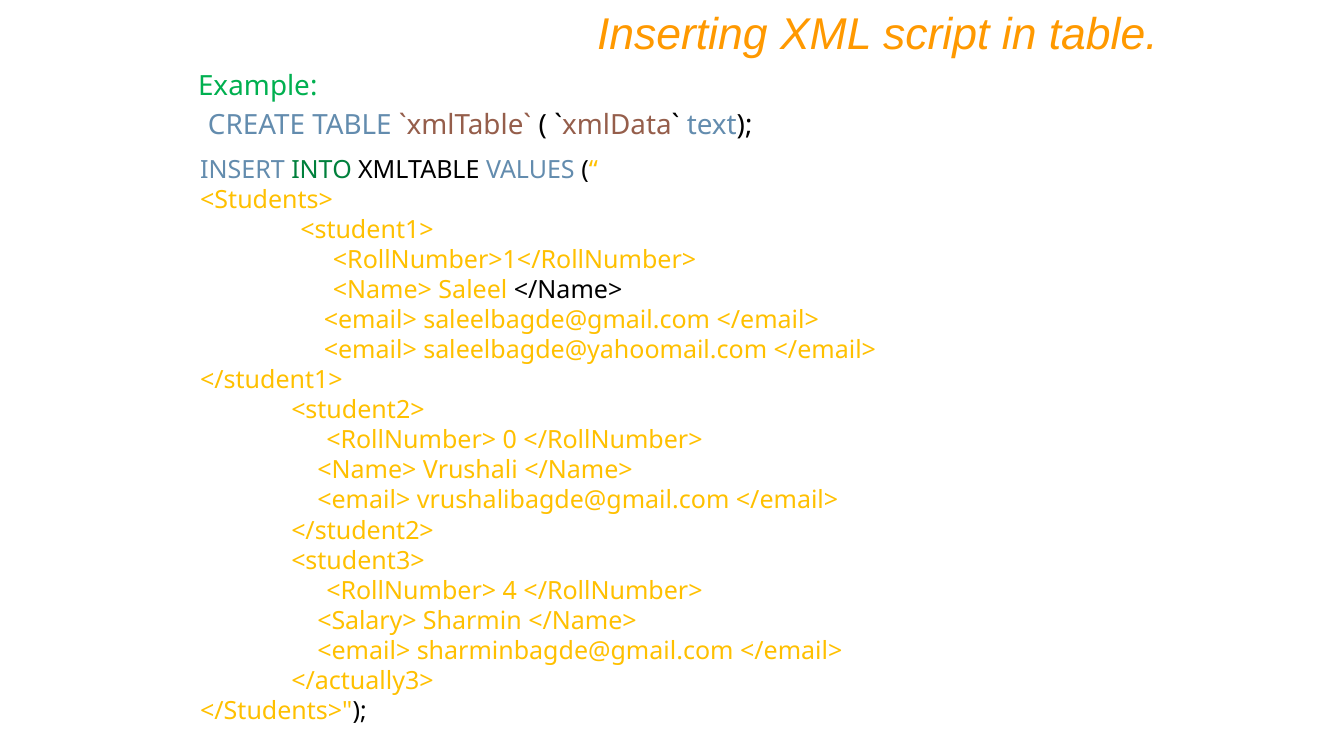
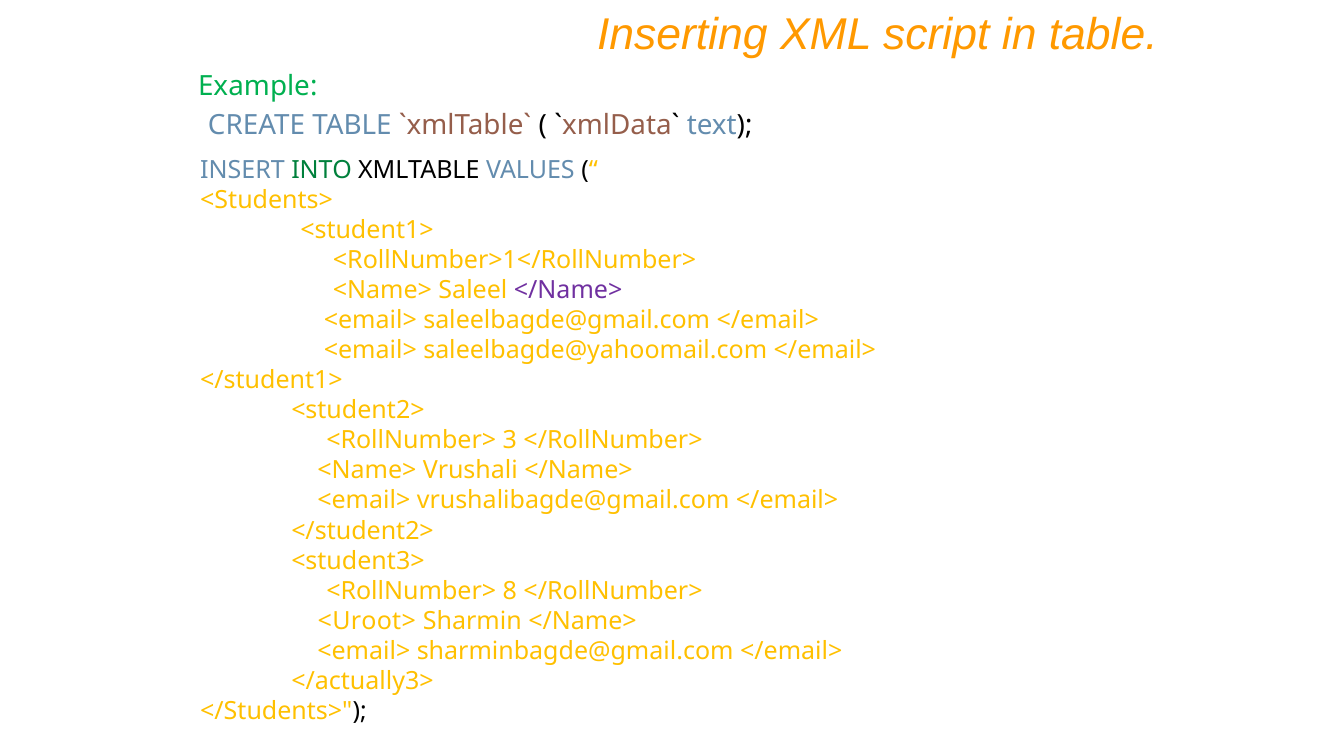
</Name> colour: black -> purple (568, 290)
0: 0 -> 3 (510, 441)
4: 4 -> 8 (510, 591)
<Salary>: <Salary> -> <Uroot> (367, 621)
